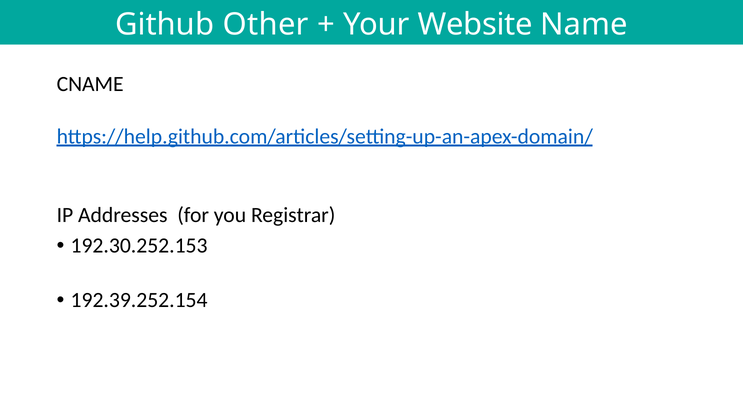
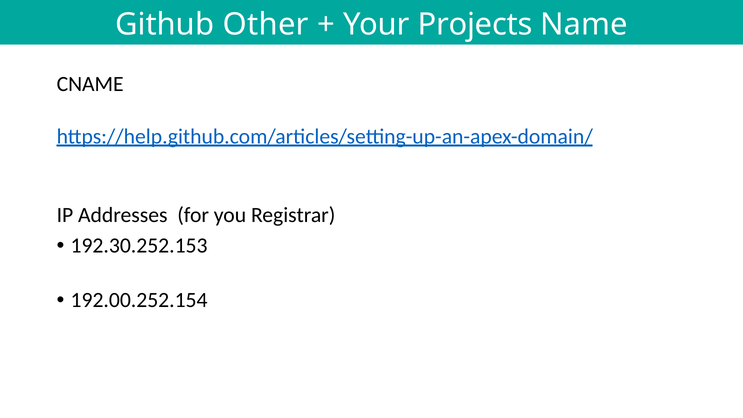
Website: Website -> Projects (475, 24)
192.39.252.154: 192.39.252.154 -> 192.00.252.154 (139, 300)
